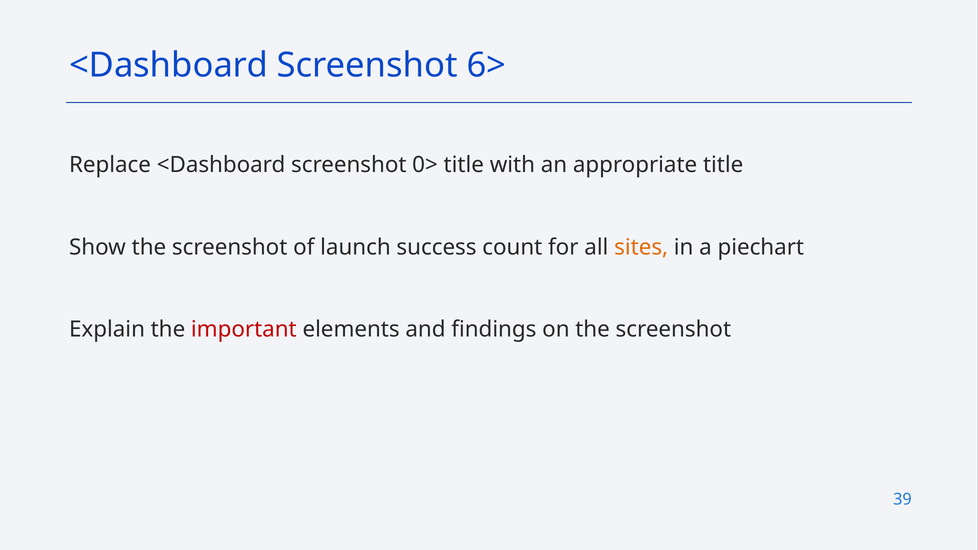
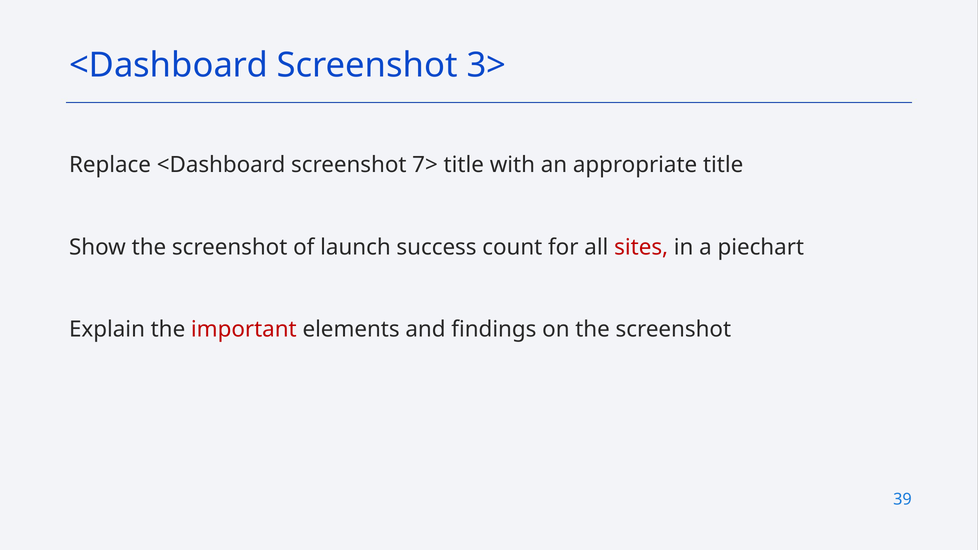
6>: 6> -> 3> (486, 65)
0>: 0> -> 7> (425, 165)
sites colour: orange -> red (641, 247)
